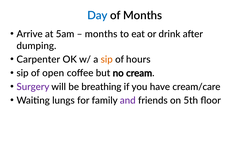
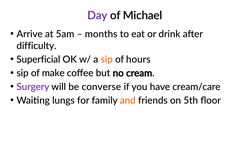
Day colour: blue -> purple (97, 15)
of Months: Months -> Michael (143, 15)
dumping: dumping -> difficulty (36, 46)
Carpenter: Carpenter -> Superficial (38, 59)
open: open -> make (53, 73)
breathing: breathing -> converse (101, 87)
and colour: purple -> orange (128, 100)
